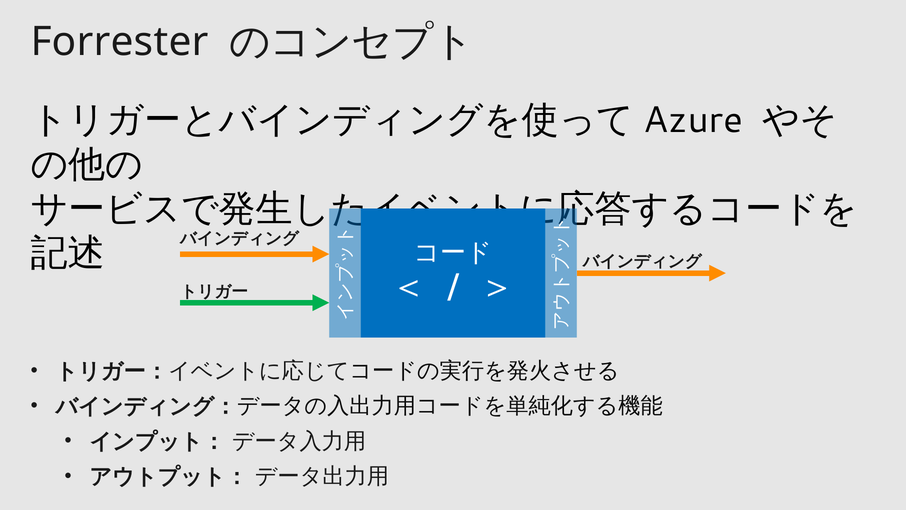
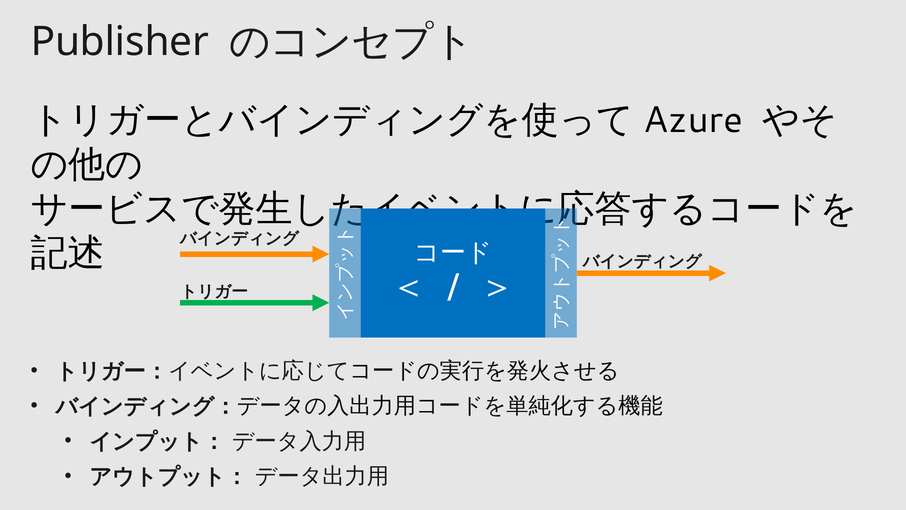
Forrester: Forrester -> Publisher (120, 42)
